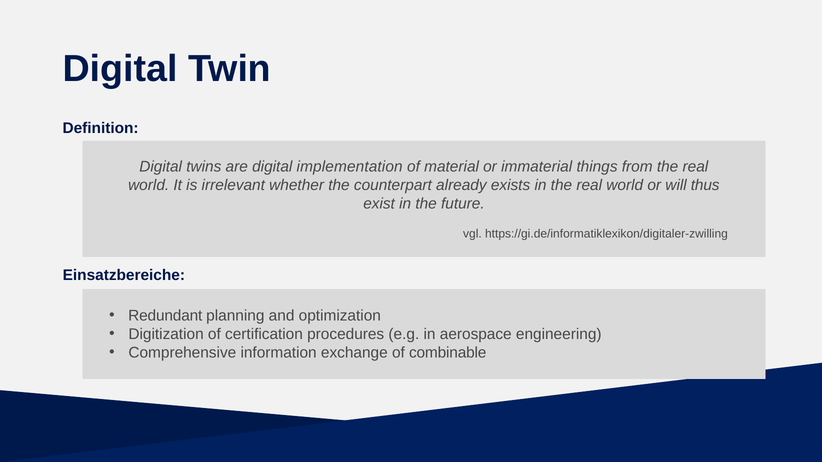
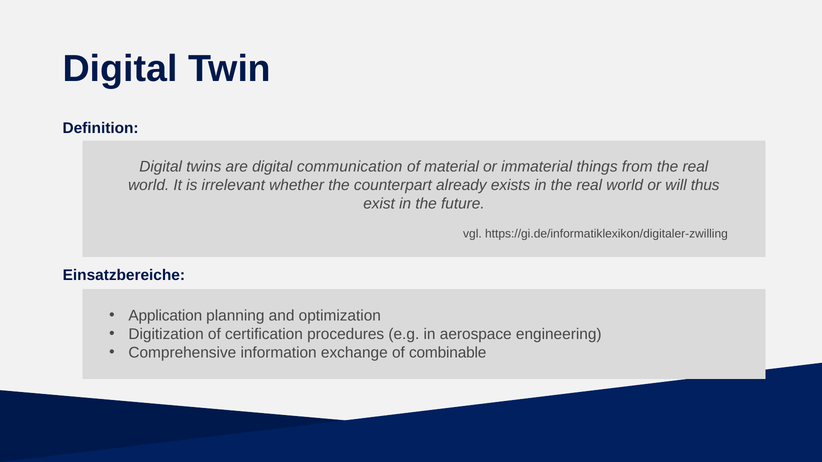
implementation: implementation -> communication (350, 167)
Redundant: Redundant -> Application (165, 316)
